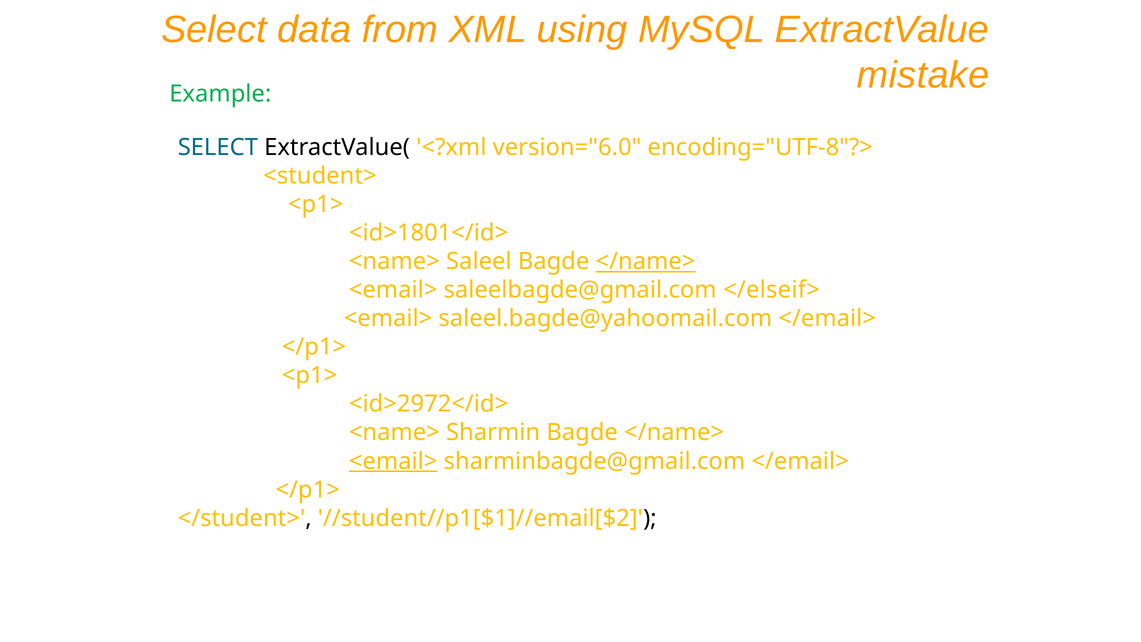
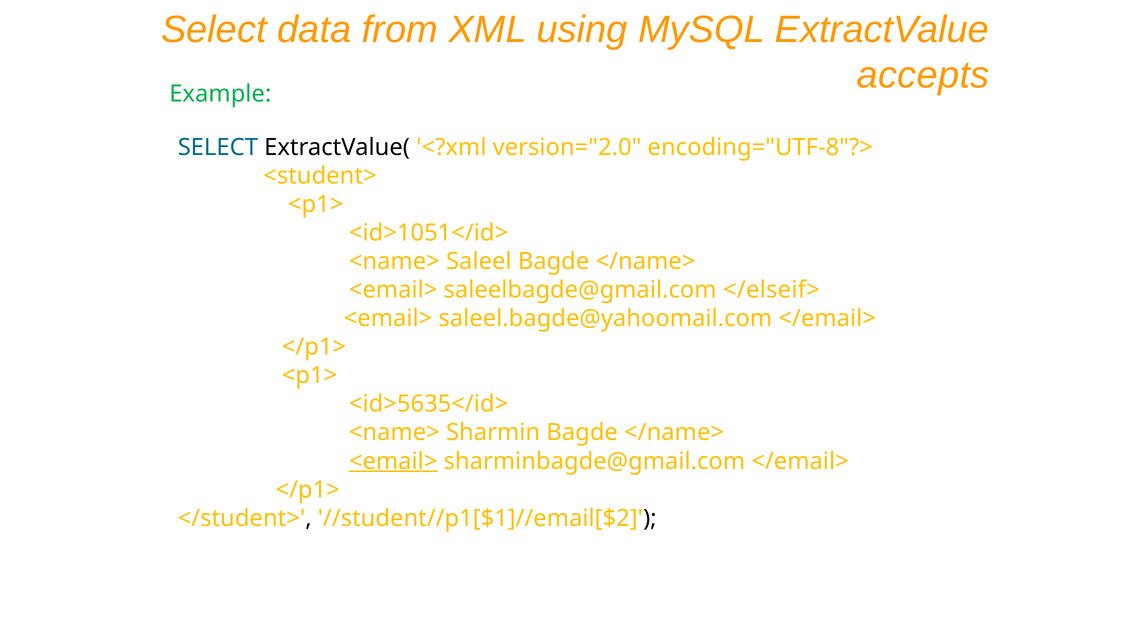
mistake: mistake -> accepts (923, 75)
version="6.0: version="6.0 -> version="2.0 (567, 147)
<id>1801</id>: <id>1801</id> -> <id>1051</id> (429, 233)
</name> underline: present -> none (646, 261)
<id>2972</id>: <id>2972</id> -> <id>5635</id> (429, 404)
